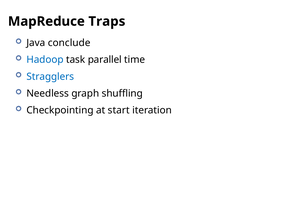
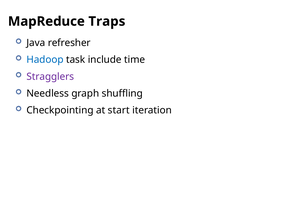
conclude: conclude -> refresher (69, 43)
parallel: parallel -> include (105, 60)
Stragglers colour: blue -> purple (50, 76)
